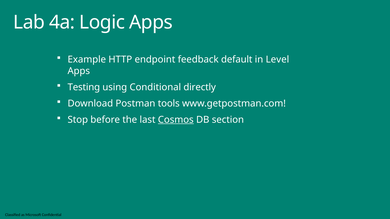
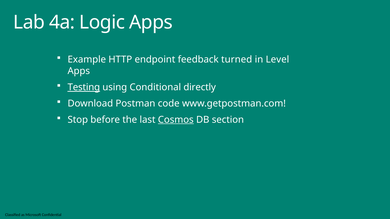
default: default -> turned (237, 60)
Testing underline: none -> present (84, 87)
tools: tools -> code (169, 104)
